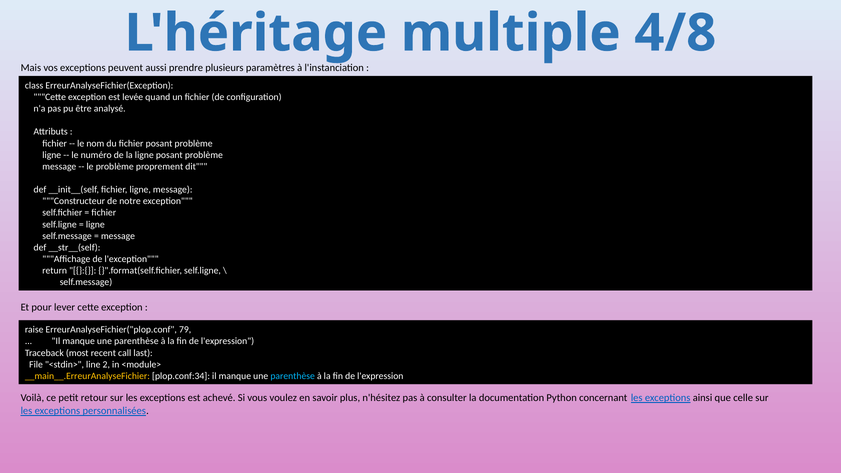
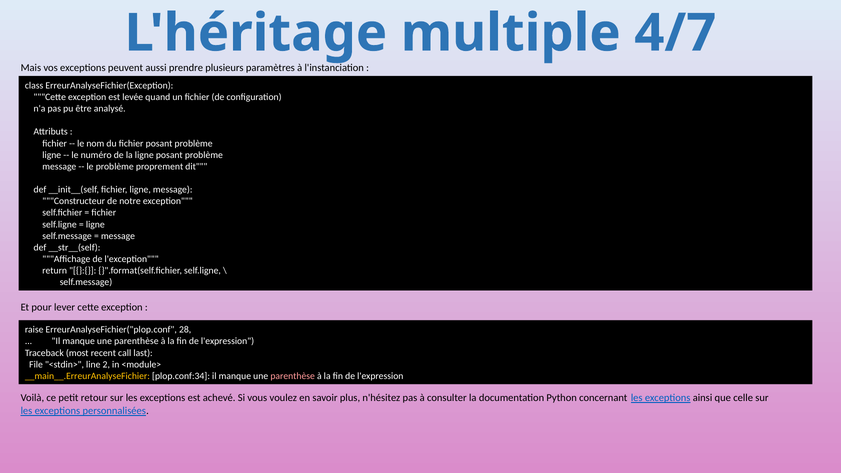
4/8: 4/8 -> 4/7 (675, 33)
79: 79 -> 28 (185, 330)
parenthèse colour: light blue -> pink (293, 376)
